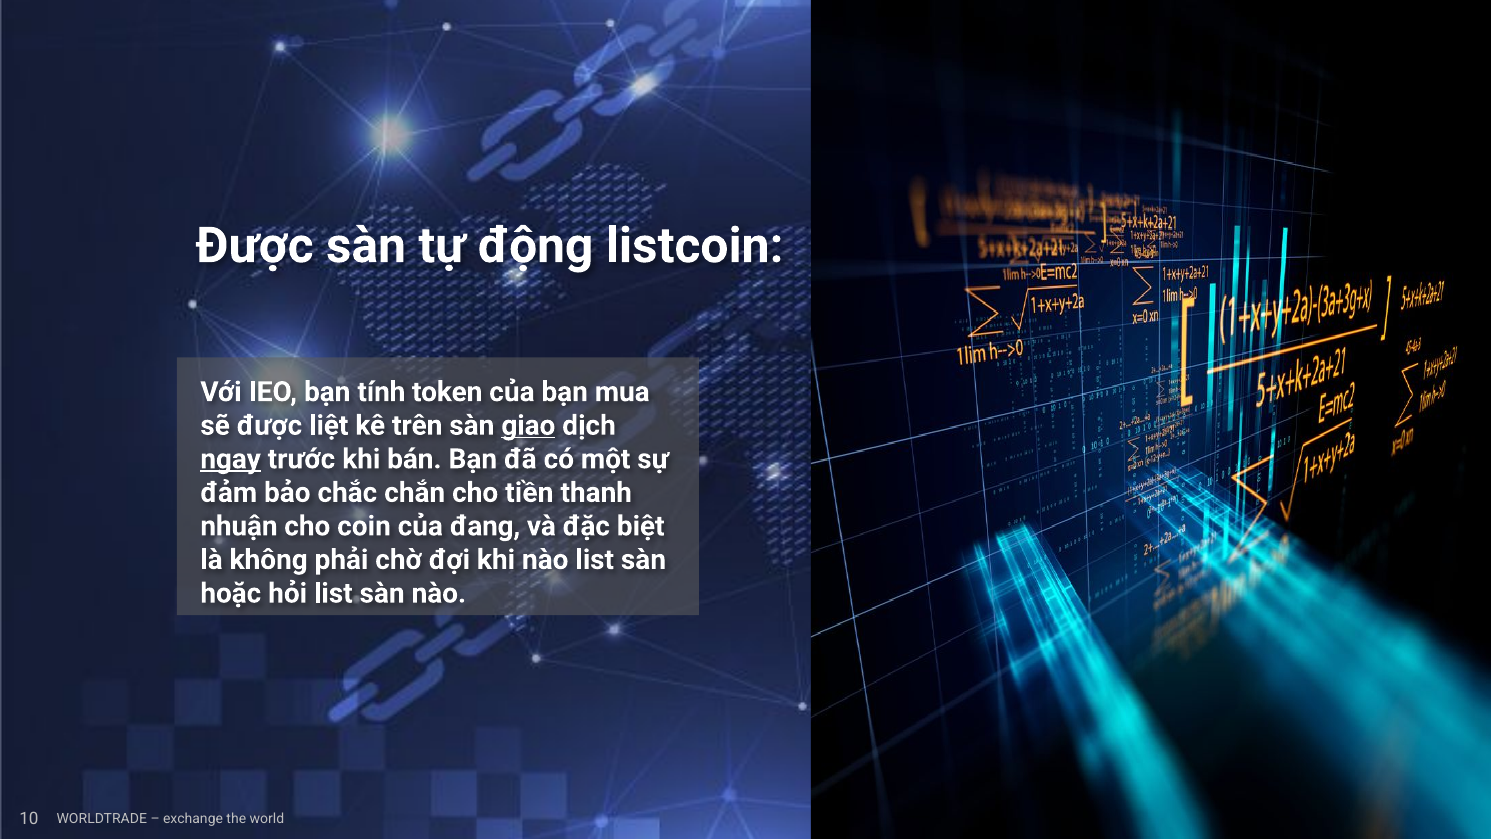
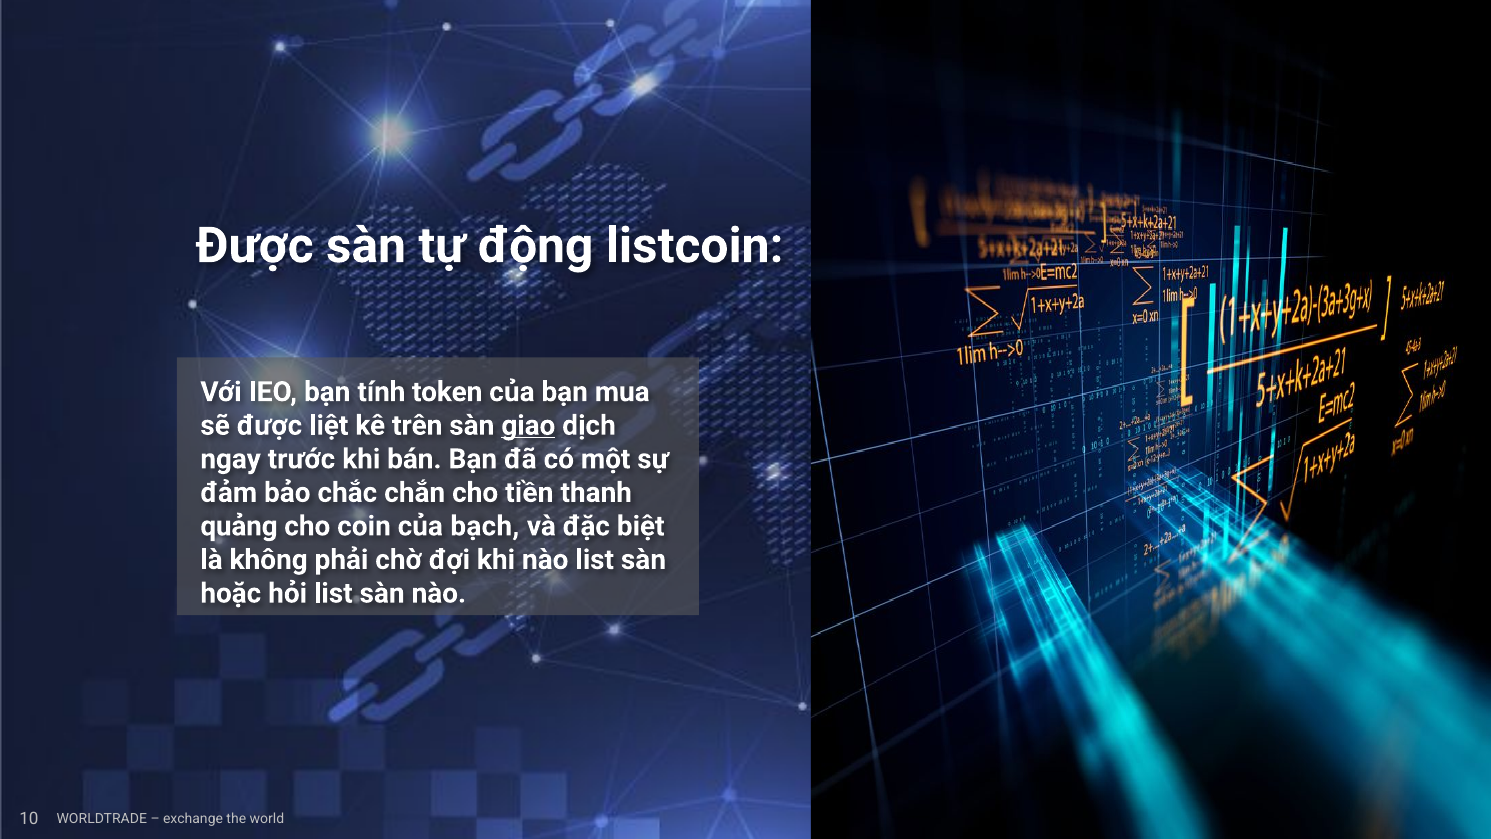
ngay underline: present -> none (231, 459)
nhuận: nhuận -> quảng (239, 526)
đang: đang -> bạch (485, 526)
